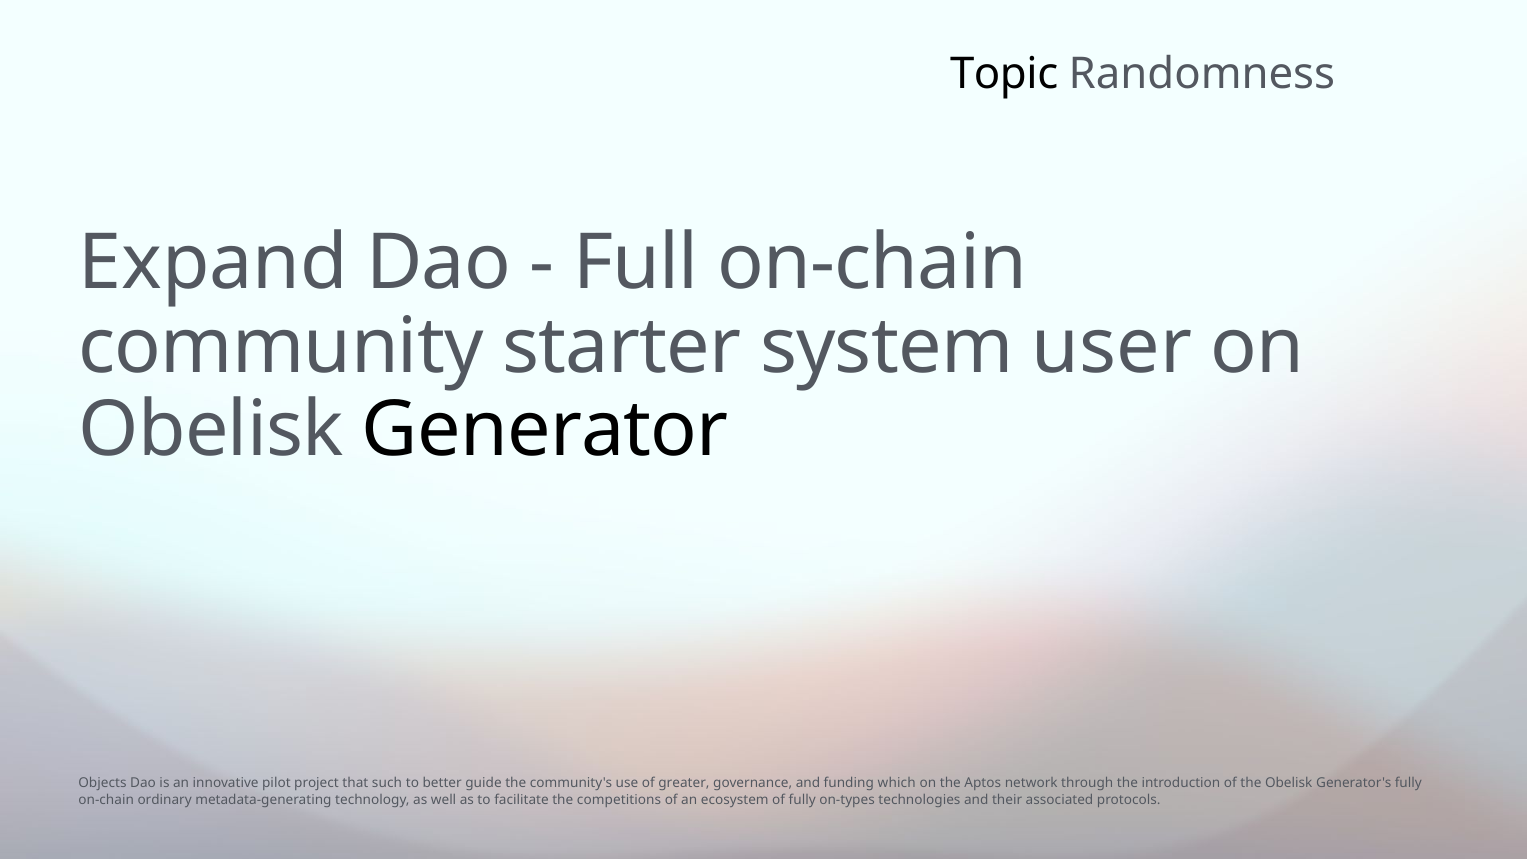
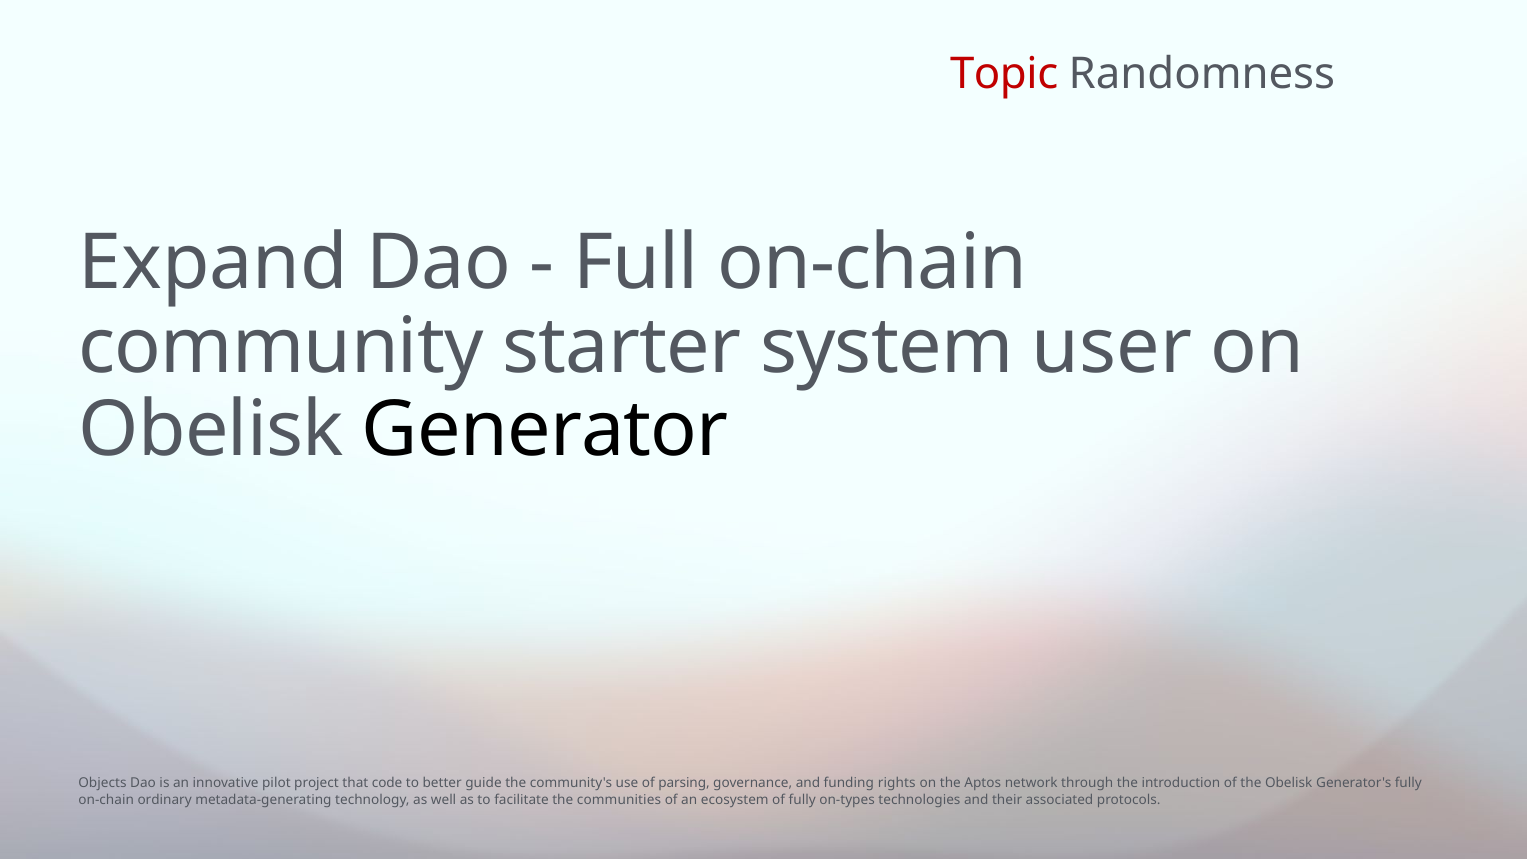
Topic colour: black -> red (1004, 74)
such: such -> code (387, 783)
greater: greater -> parsing (684, 783)
which: which -> rights (897, 783)
competitions: competitions -> communities (619, 800)
